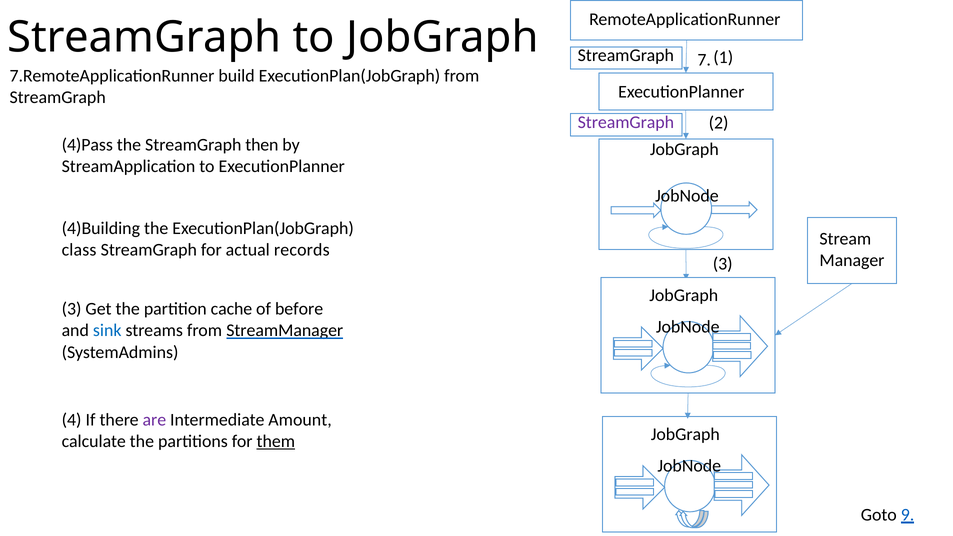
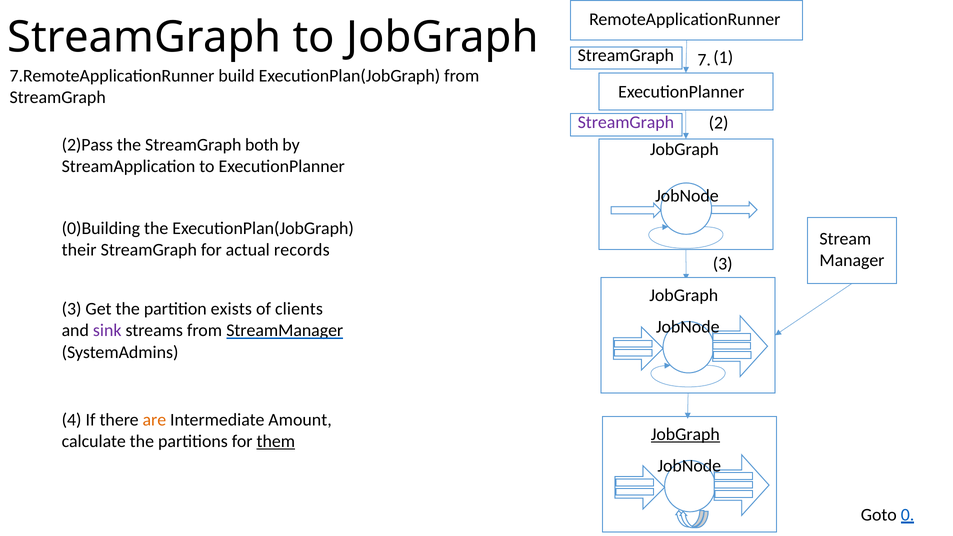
4)Pass: 4)Pass -> 2)Pass (87, 145)
then: then -> both (262, 145)
4)Building: 4)Building -> 0)Building (101, 228)
class: class -> their (79, 250)
cache: cache -> exists (231, 309)
before: before -> clients (299, 309)
sink colour: blue -> purple (107, 330)
are colour: purple -> orange (154, 420)
JobGraph underline: none -> present (685, 434)
9: 9 -> 0 (908, 515)
